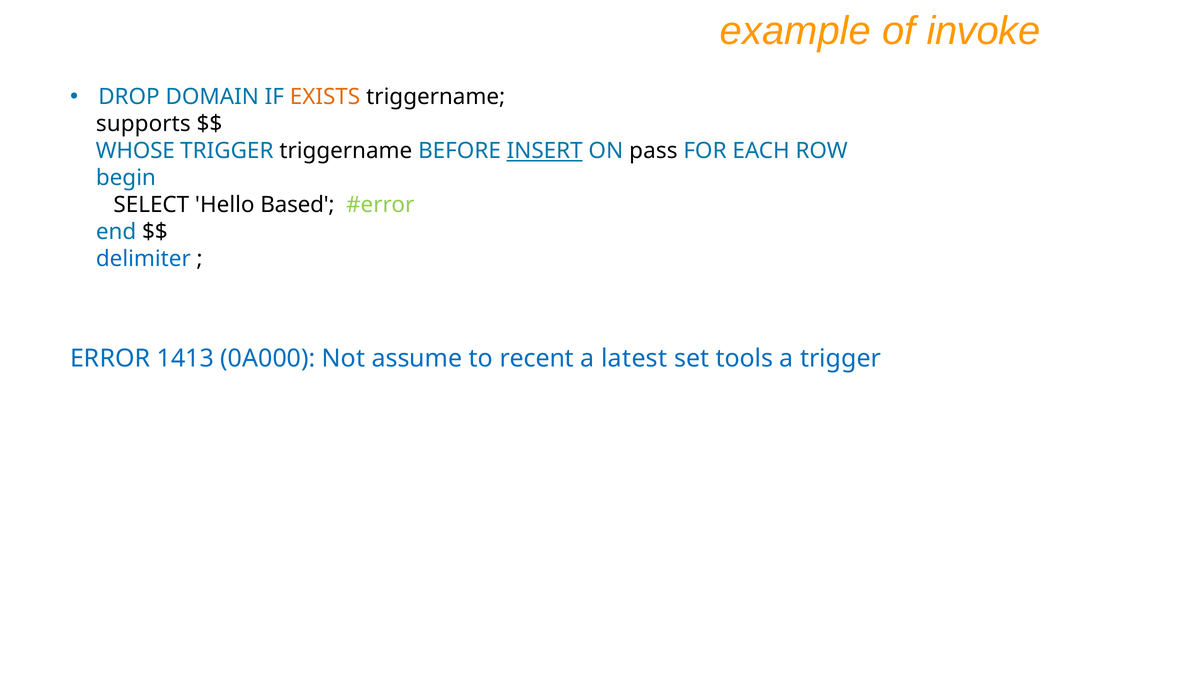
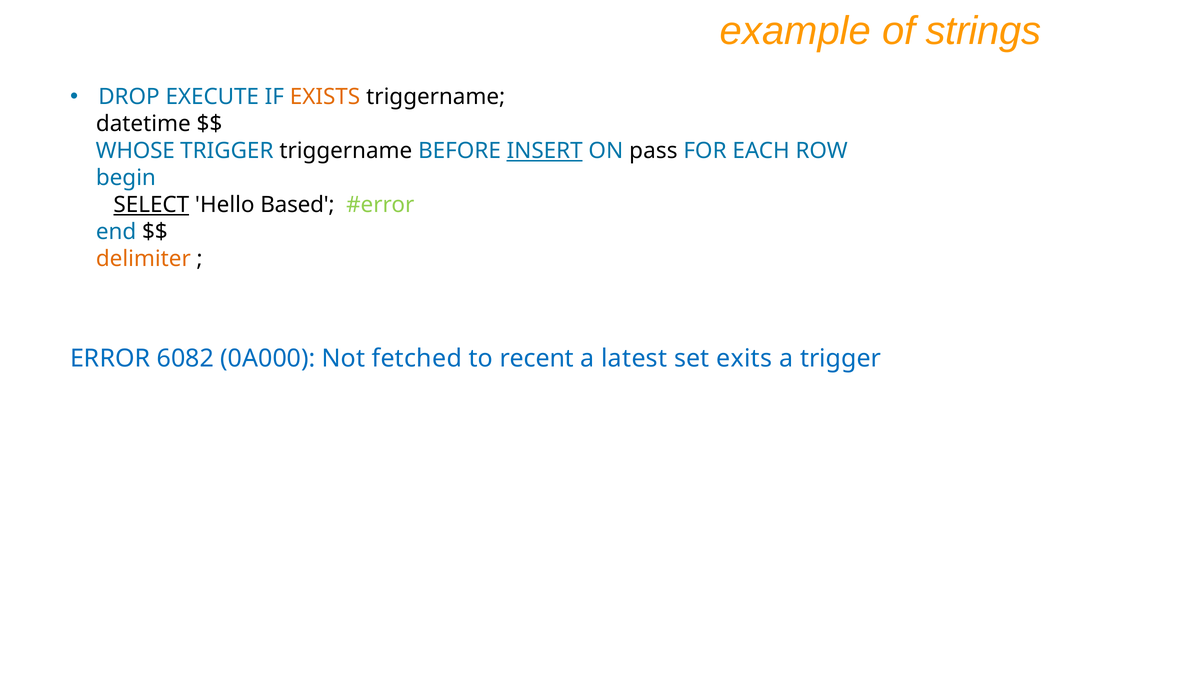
invoke: invoke -> strings (983, 31)
DOMAIN: DOMAIN -> EXECUTE (212, 97)
supports: supports -> datetime (143, 124)
SELECT underline: none -> present (151, 205)
delimiter colour: blue -> orange (143, 259)
1413: 1413 -> 6082 (185, 358)
assume: assume -> fetched (417, 358)
tools: tools -> exits (744, 358)
